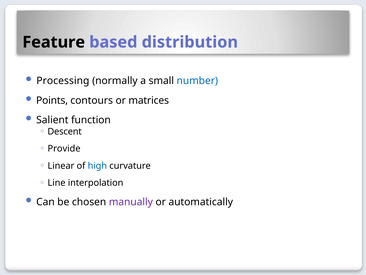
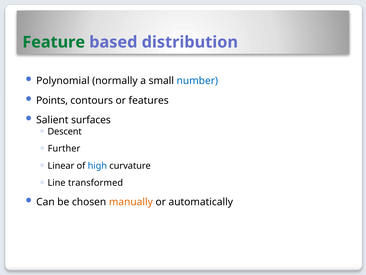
Feature colour: black -> green (54, 42)
Processing: Processing -> Polynomial (63, 81)
matrices: matrices -> features (149, 100)
function: function -> surfaces (91, 120)
Provide: Provide -> Further (64, 148)
interpolation: interpolation -> transformed (96, 183)
manually colour: purple -> orange (131, 202)
